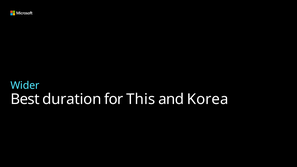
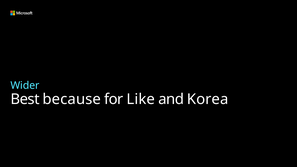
duration: duration -> because (72, 99)
This: This -> Like (141, 99)
